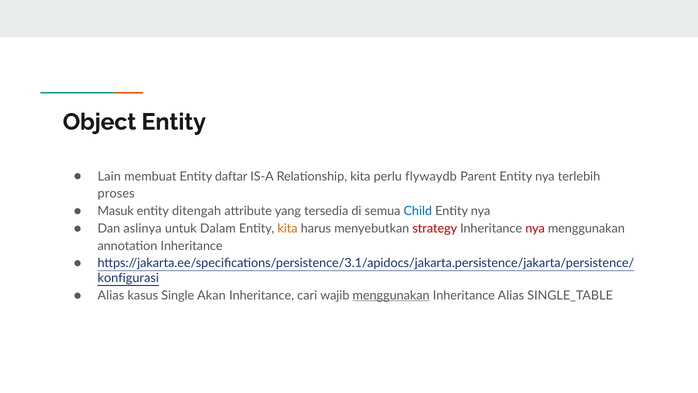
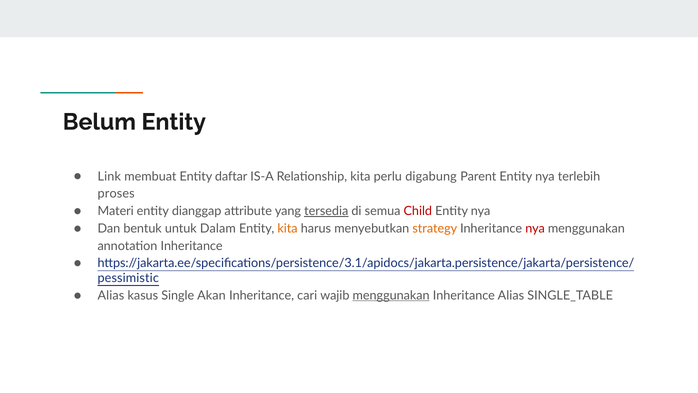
Object: Object -> Belum (99, 122)
Lain: Lain -> Link (109, 176)
flywaydb: flywaydb -> digabung (431, 176)
Masuk: Masuk -> Materi (116, 211)
ditengah: ditengah -> dianggap (197, 211)
tersedia underline: none -> present (326, 211)
Child colour: blue -> red (418, 211)
aslinya: aslinya -> bentuk (143, 228)
strategy colour: red -> orange (435, 228)
konfigurasi: konfigurasi -> pessimistic (128, 278)
